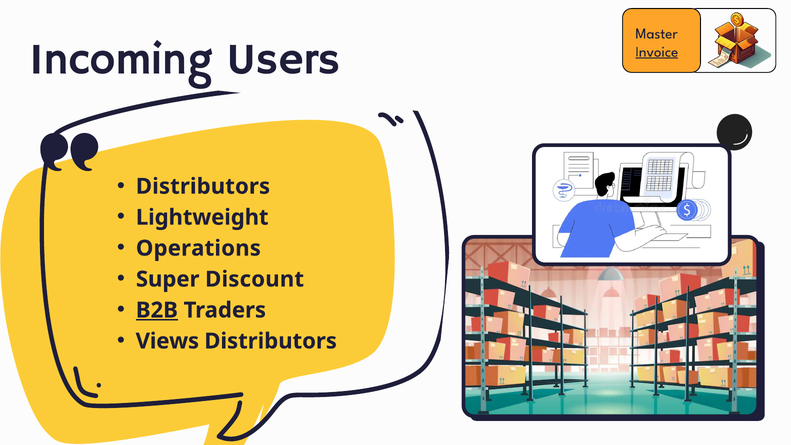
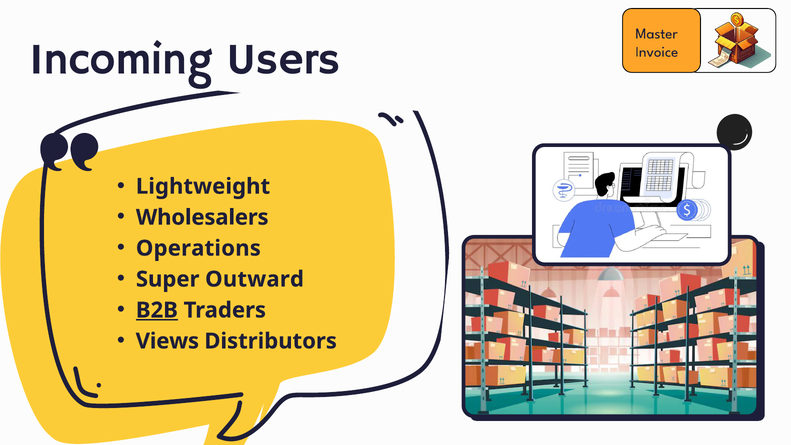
Invoice underline: present -> none (657, 52)
Distributors: Distributors -> Lightweight (203, 186)
Lightweight: Lightweight -> Wholesalers (202, 217)
Discount: Discount -> Outward (255, 279)
